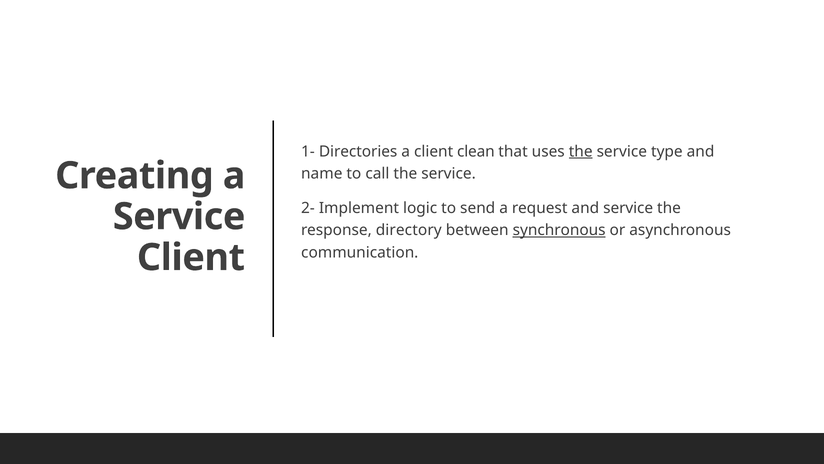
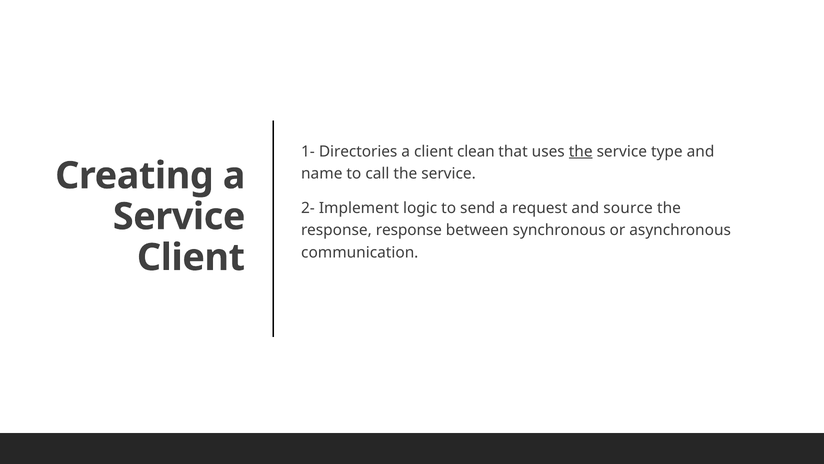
and service: service -> source (628, 208)
response directory: directory -> response (409, 230)
synchronous underline: present -> none (559, 230)
